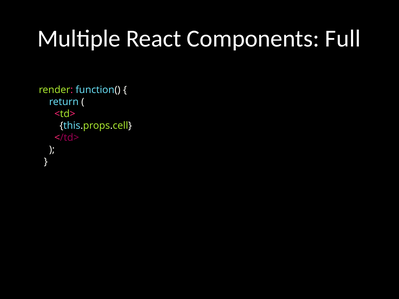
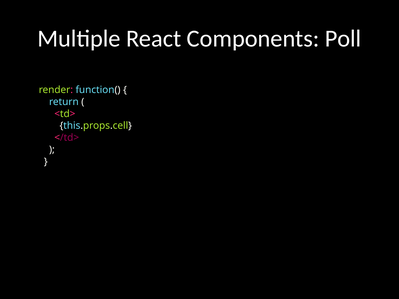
Full: Full -> Poll (343, 39)
